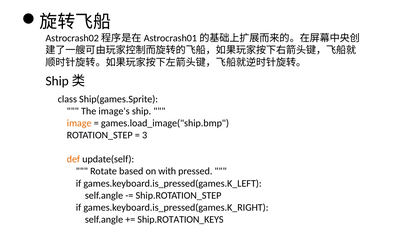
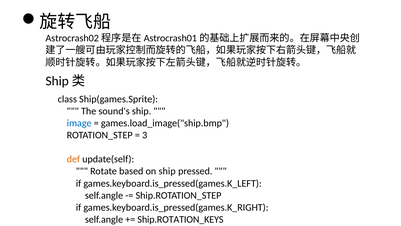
image's: image's -> sound's (114, 111)
image colour: orange -> blue (79, 123)
on with: with -> ship (167, 171)
